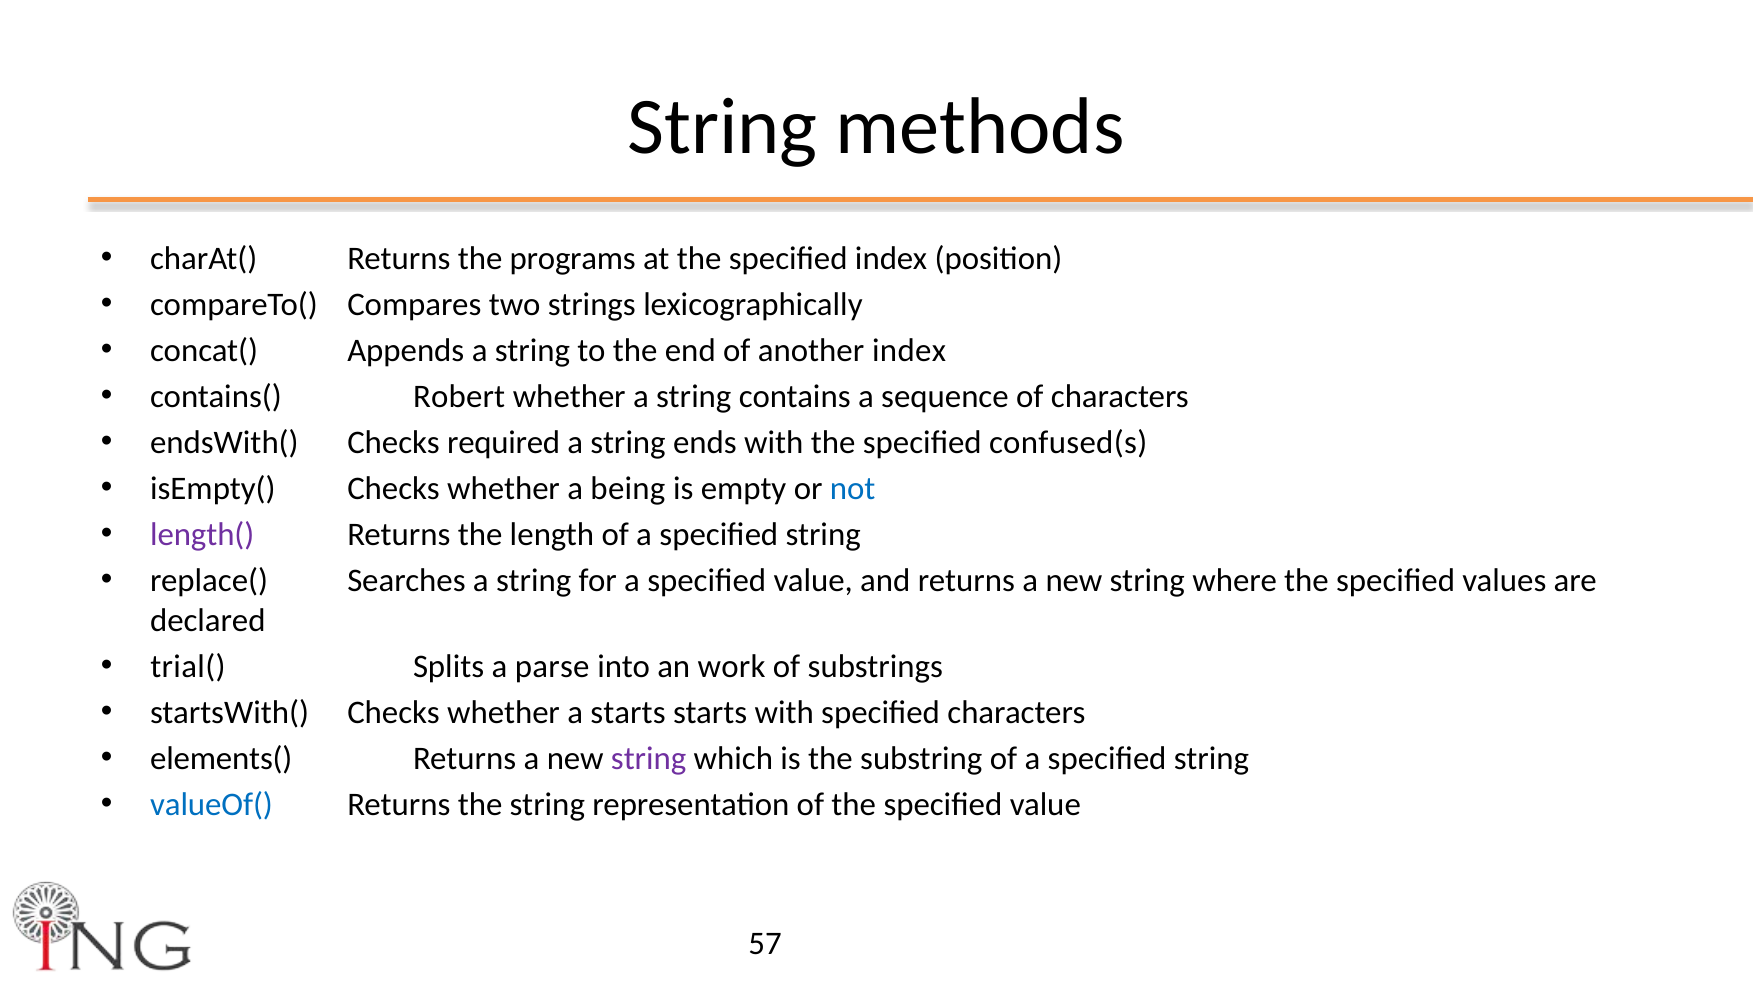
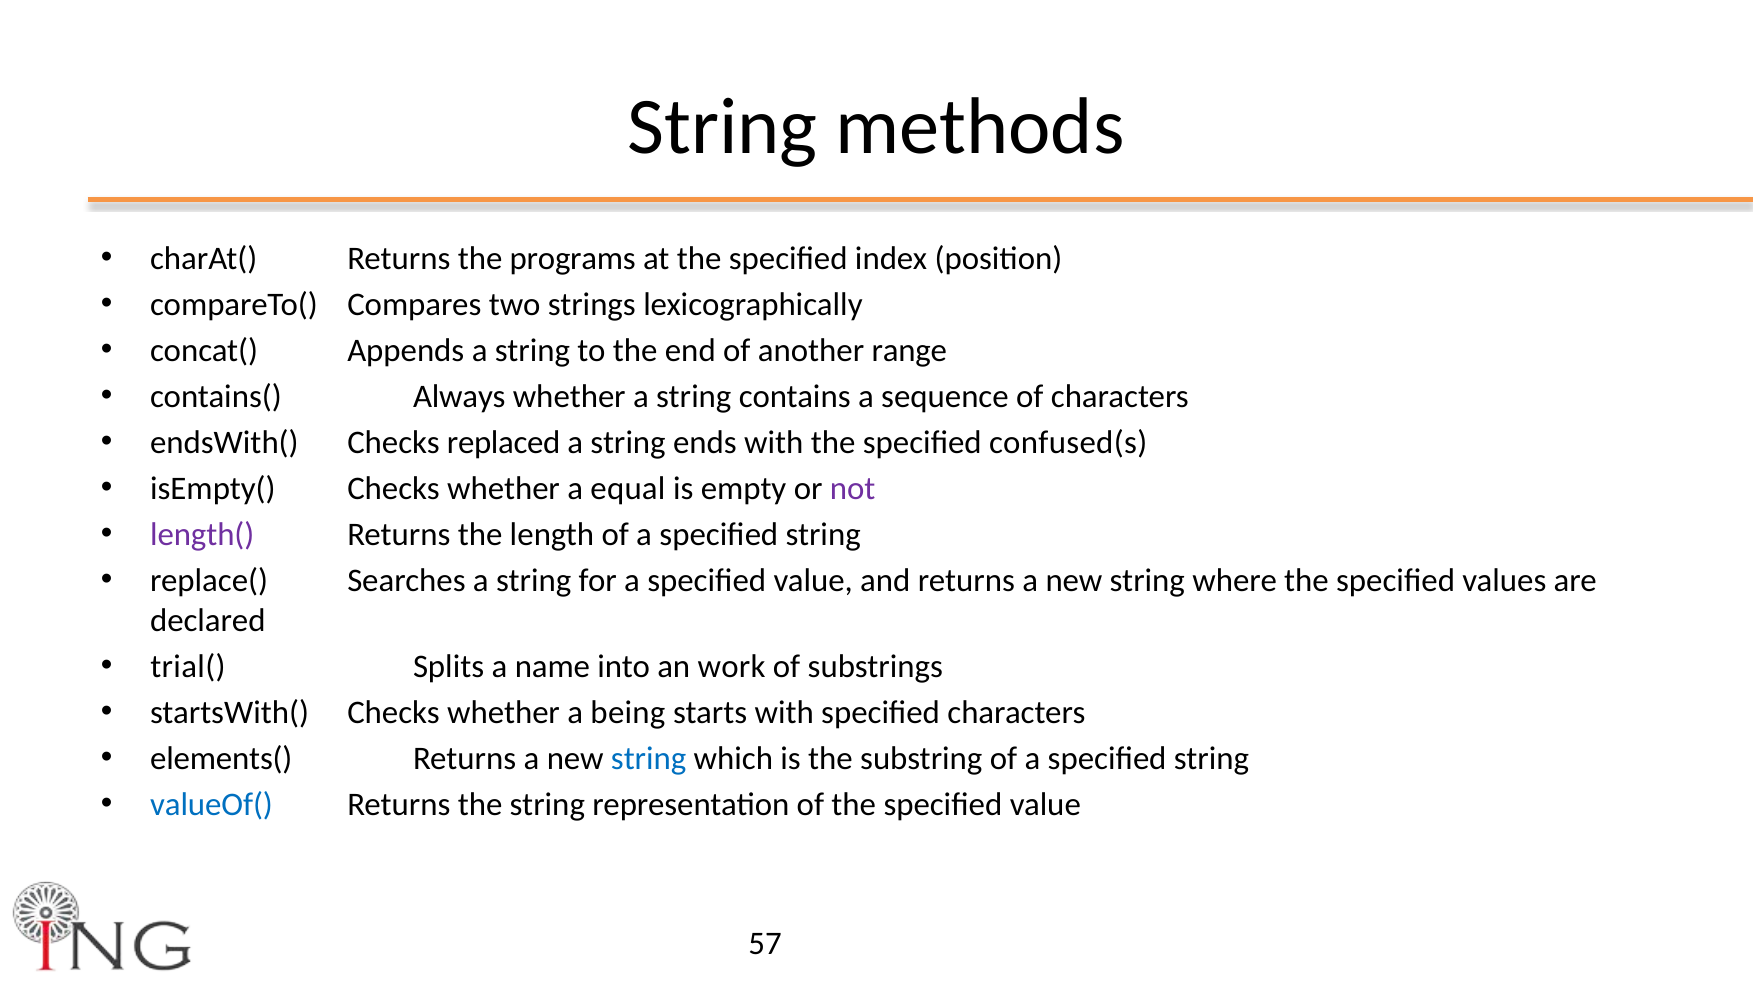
another index: index -> range (909, 351)
Robert: Robert -> Always (459, 397)
required: required -> replaced (504, 443)
being: being -> equal (628, 489)
not colour: blue -> purple (853, 489)
parse: parse -> name (552, 666)
a starts: starts -> being (628, 712)
string colour: purple -> blue (649, 758)
